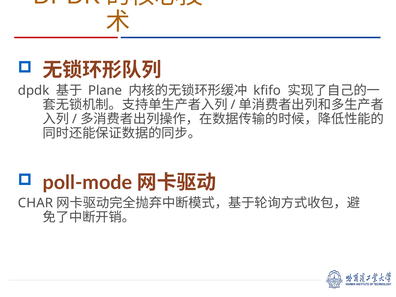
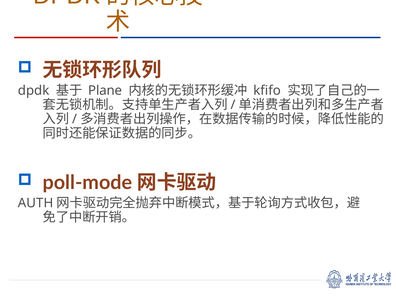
CHAR: CHAR -> AUTH (36, 203)
